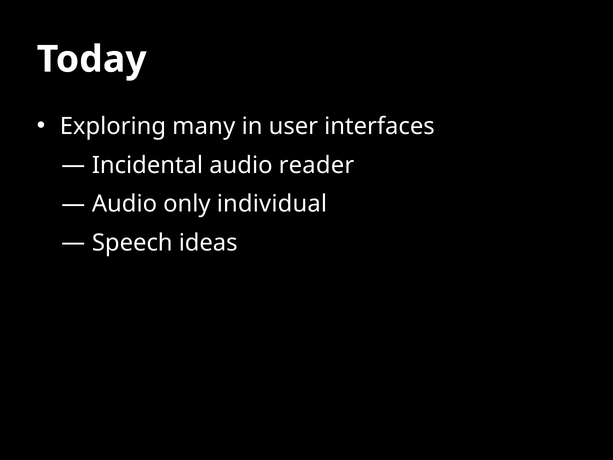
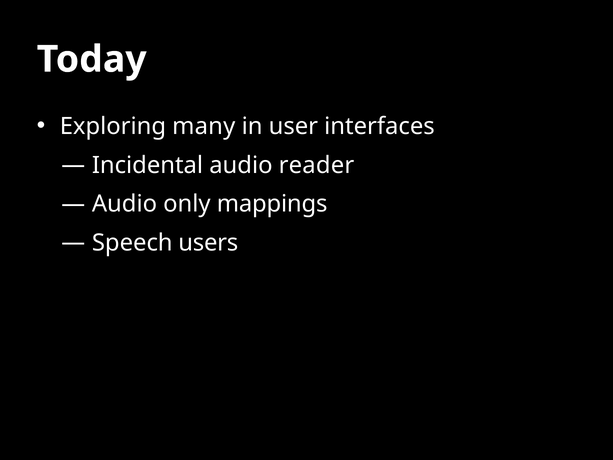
individual: individual -> mappings (272, 204)
ideas: ideas -> users (208, 243)
